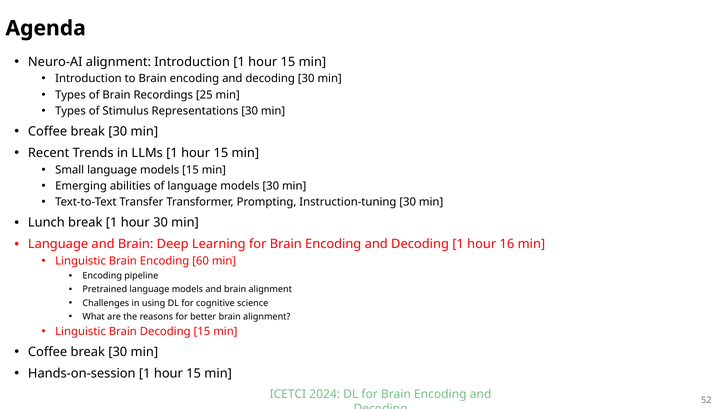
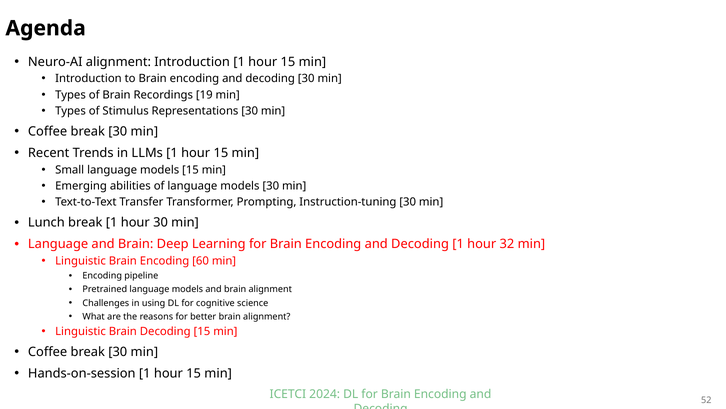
25: 25 -> 19 (204, 95)
16: 16 -> 32 (507, 244)
